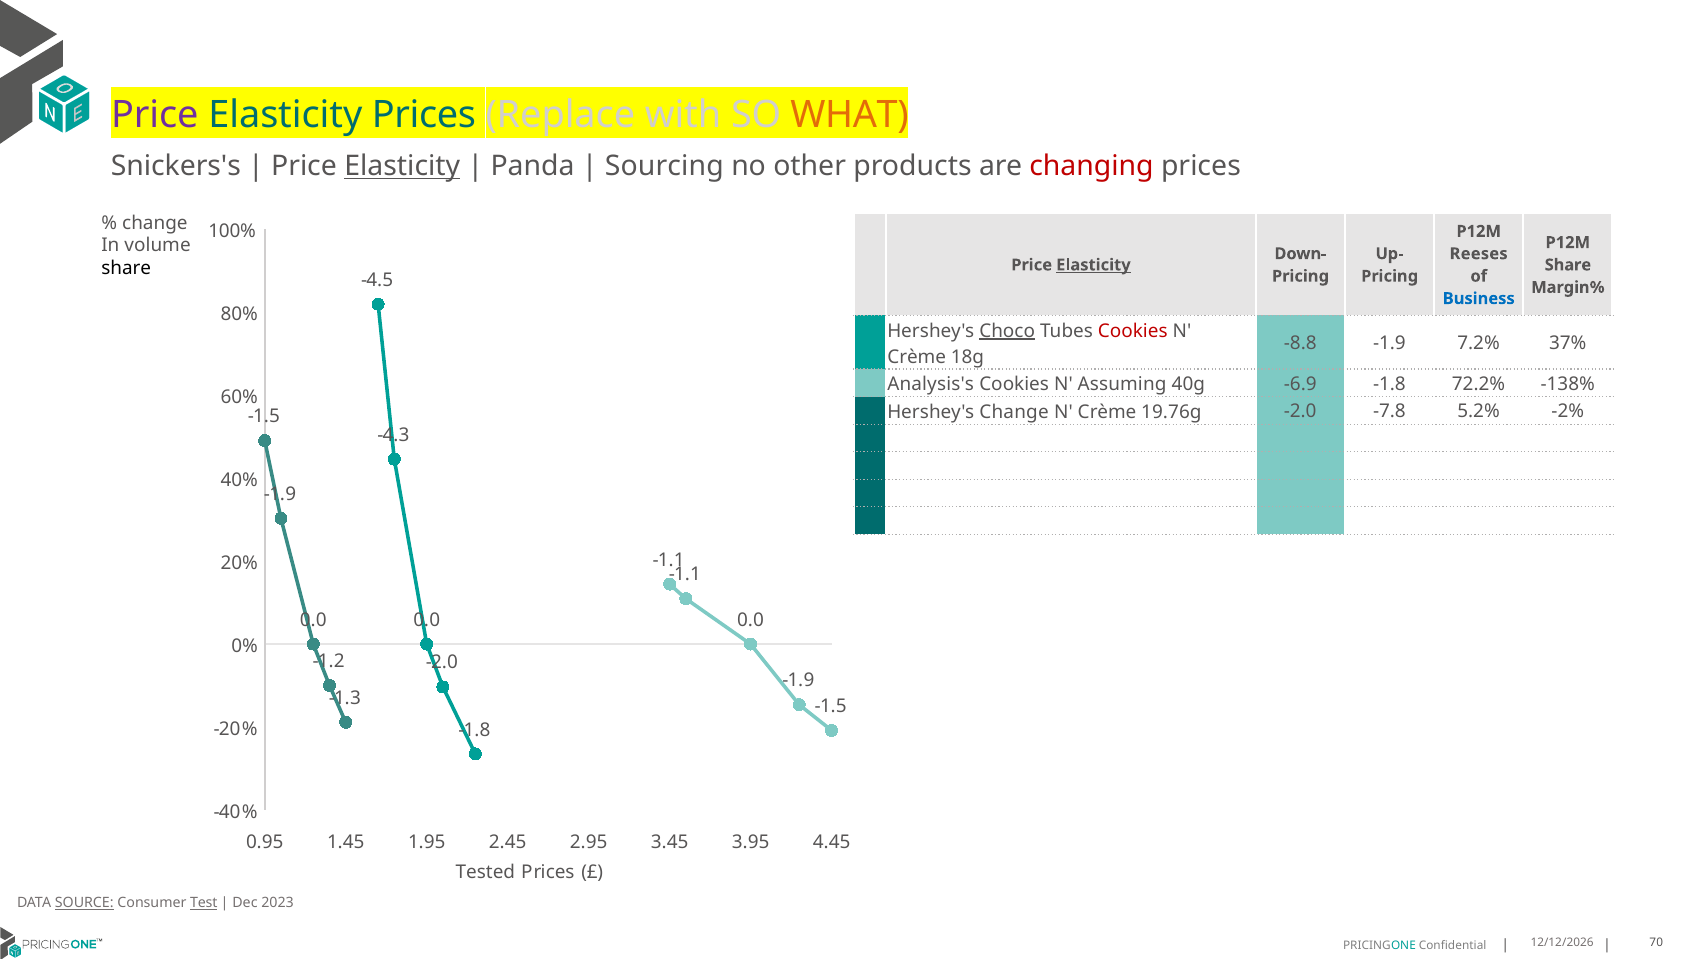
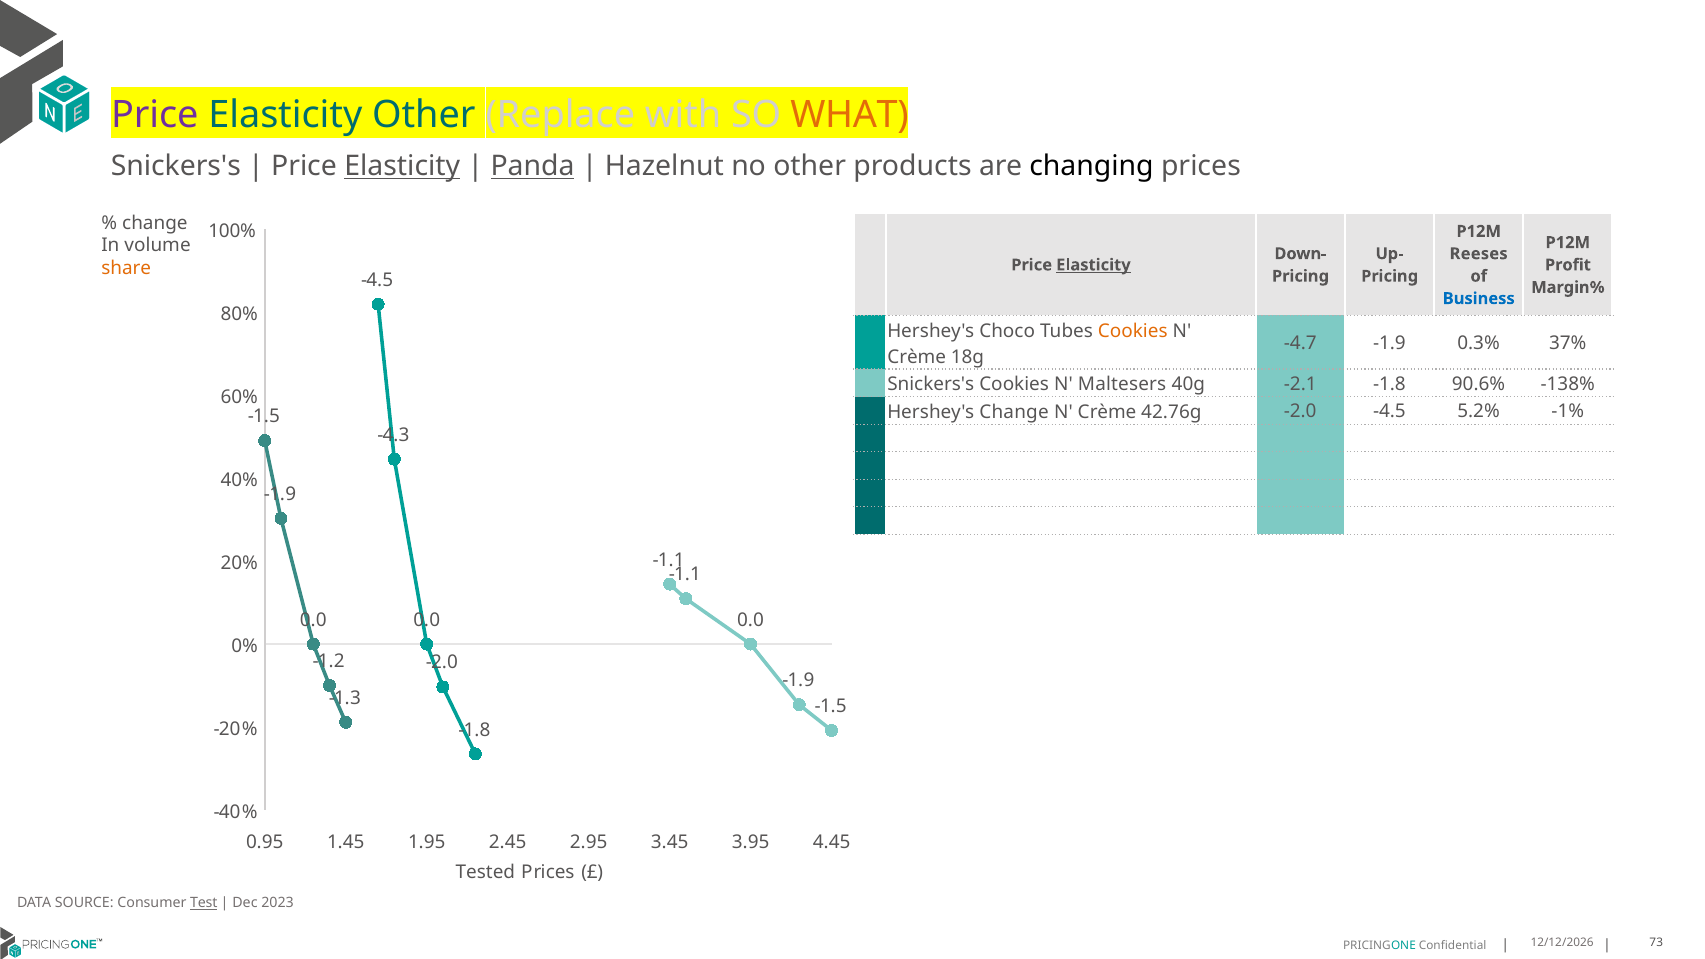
Elasticity Prices: Prices -> Other (424, 115)
Panda underline: none -> present (532, 166)
Sourcing: Sourcing -> Hazelnut (664, 166)
changing colour: red -> black (1092, 166)
Share: Share -> Profit (1568, 265)
share colour: black -> orange (126, 268)
Choco underline: present -> none (1007, 331)
Cookies colour: red -> orange (1133, 331)
-8.8: -8.8 -> -4.7 (1300, 344)
7.2%: 7.2% -> 0.3% (1479, 344)
Analysis's: Analysis's -> Snickers's (931, 385)
Assuming: Assuming -> Maltesers (1122, 385)
-6.9: -6.9 -> -2.1 (1300, 384)
72.2%: 72.2% -> 90.6% (1479, 384)
19.76g: 19.76g -> 42.76g (1171, 412)
-2.0 -7.8: -7.8 -> -4.5 (1389, 412)
-2%: -2% -> -1% (1568, 412)
SOURCE underline: present -> none (84, 903)
70: 70 -> 73 (1656, 943)
